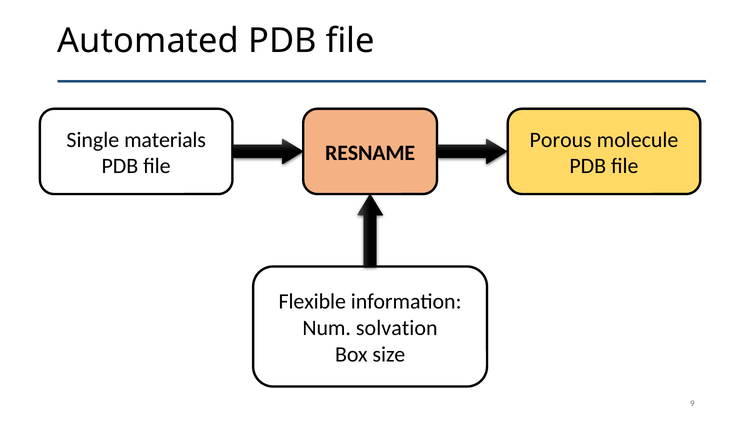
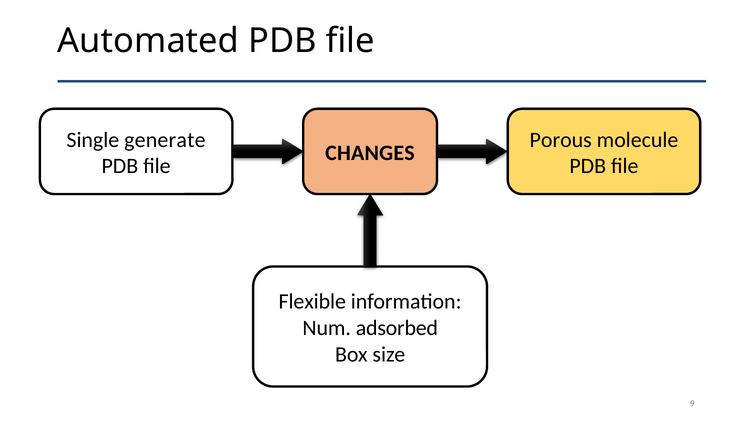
materials: materials -> generate (165, 140)
RESNAME: RESNAME -> CHANGES (370, 153)
solvation: solvation -> adsorbed (397, 328)
